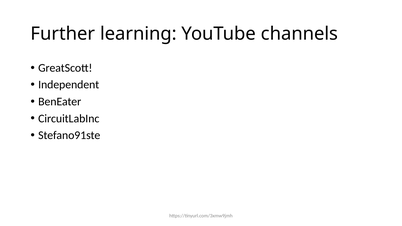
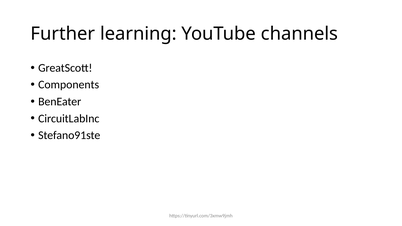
Independent: Independent -> Components (69, 85)
